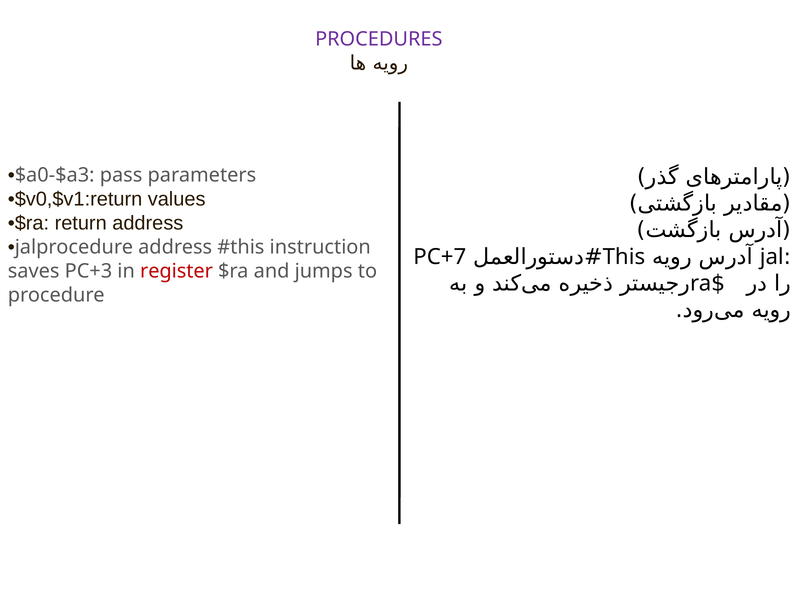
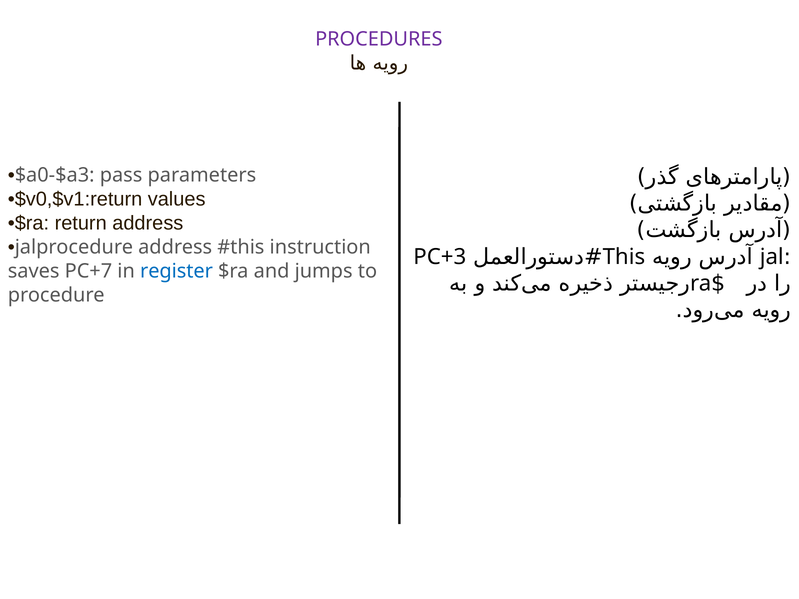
PC+7: PC+7 -> PC+3 (440, 257)
PC+3: PC+3 -> PC+7 (88, 271)
register colour: red -> blue (176, 271)
